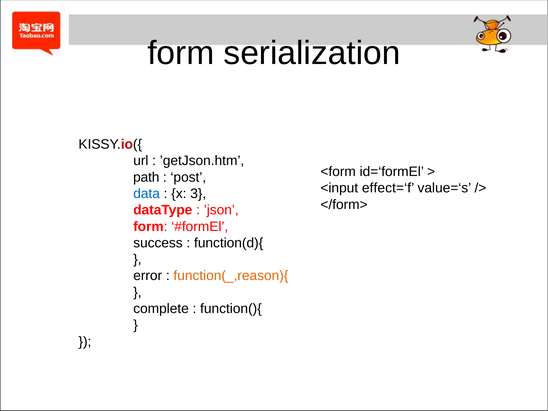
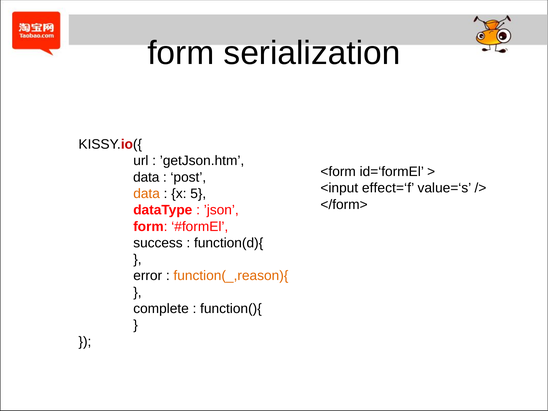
path: path -> data (146, 177)
data colour: blue -> orange (147, 194)
3: 3 -> 5 (198, 194)
